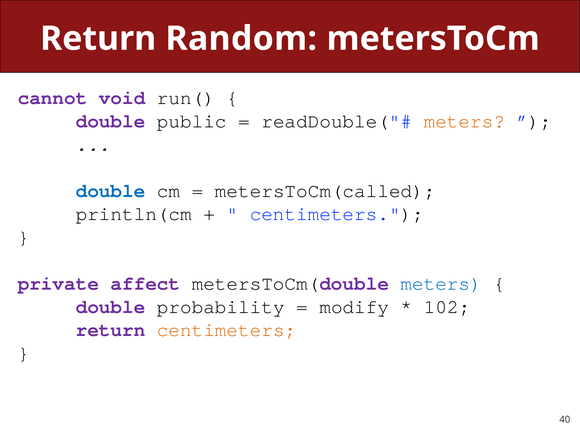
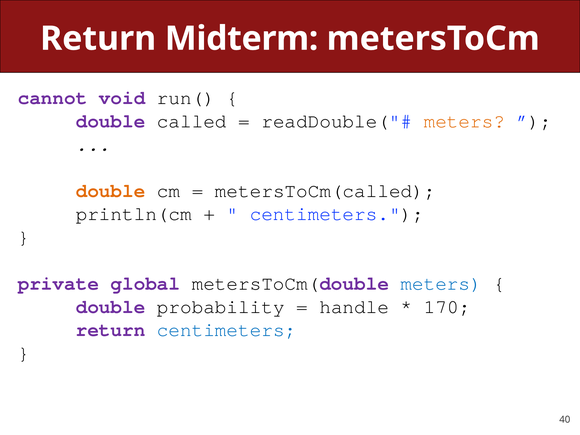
Random: Random -> Midterm (242, 39)
public: public -> called (192, 121)
double colour: blue -> orange (111, 191)
affect: affect -> global (145, 284)
modify: modify -> handle (354, 307)
102: 102 -> 170 (447, 307)
centimeters colour: orange -> blue (227, 330)
